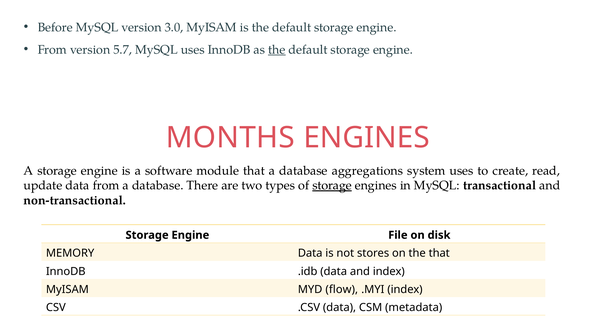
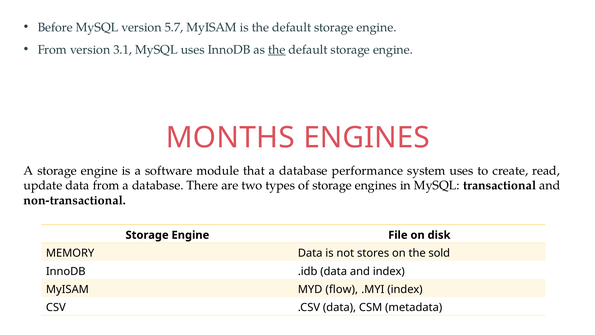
3.0: 3.0 -> 5.7 (174, 27)
5.7: 5.7 -> 3.1 (123, 50)
aggregations: aggregations -> performance (367, 170)
storage underline: present -> none (332, 185)
the that: that -> sold (439, 253)
